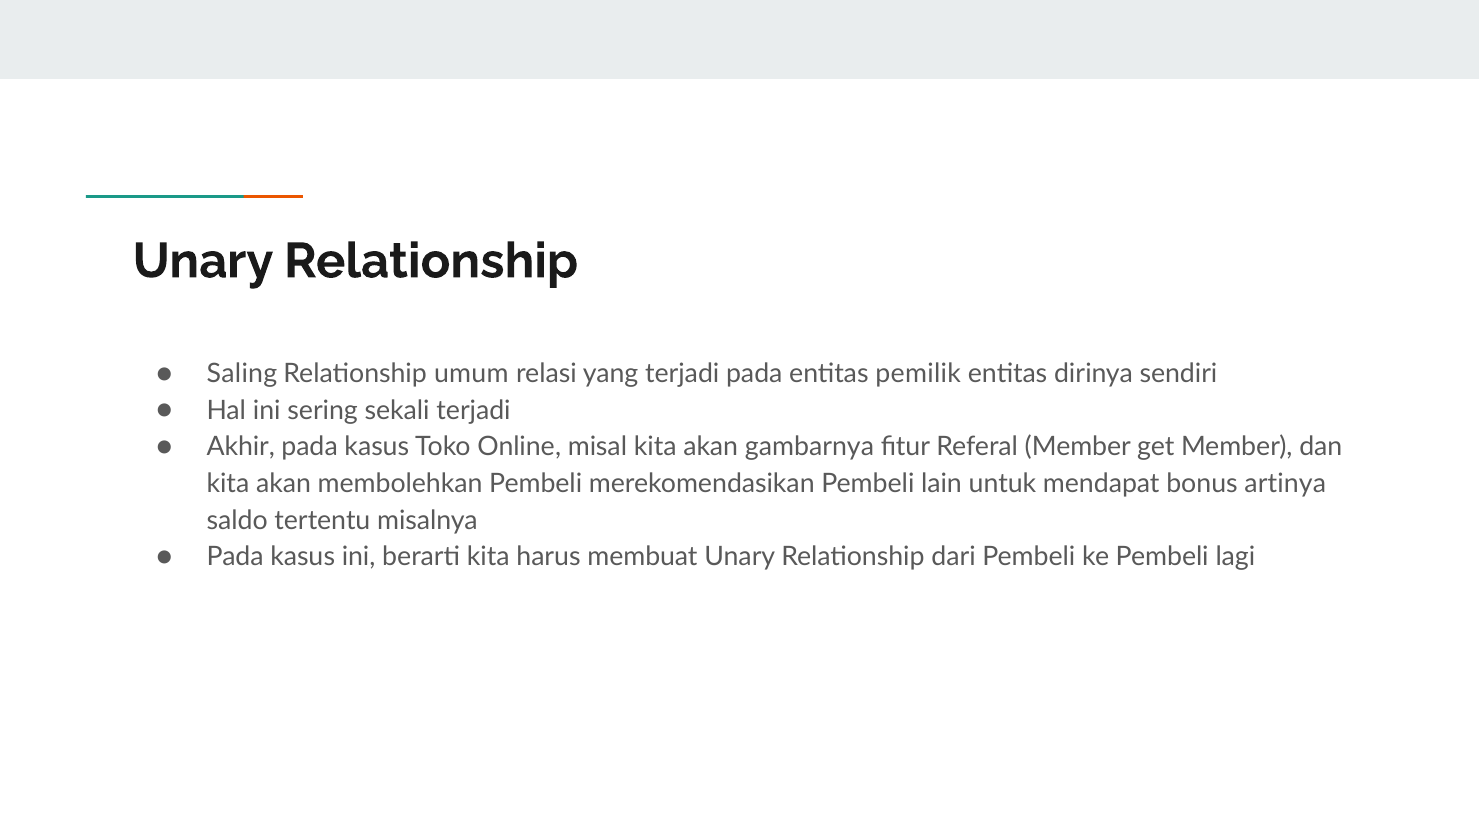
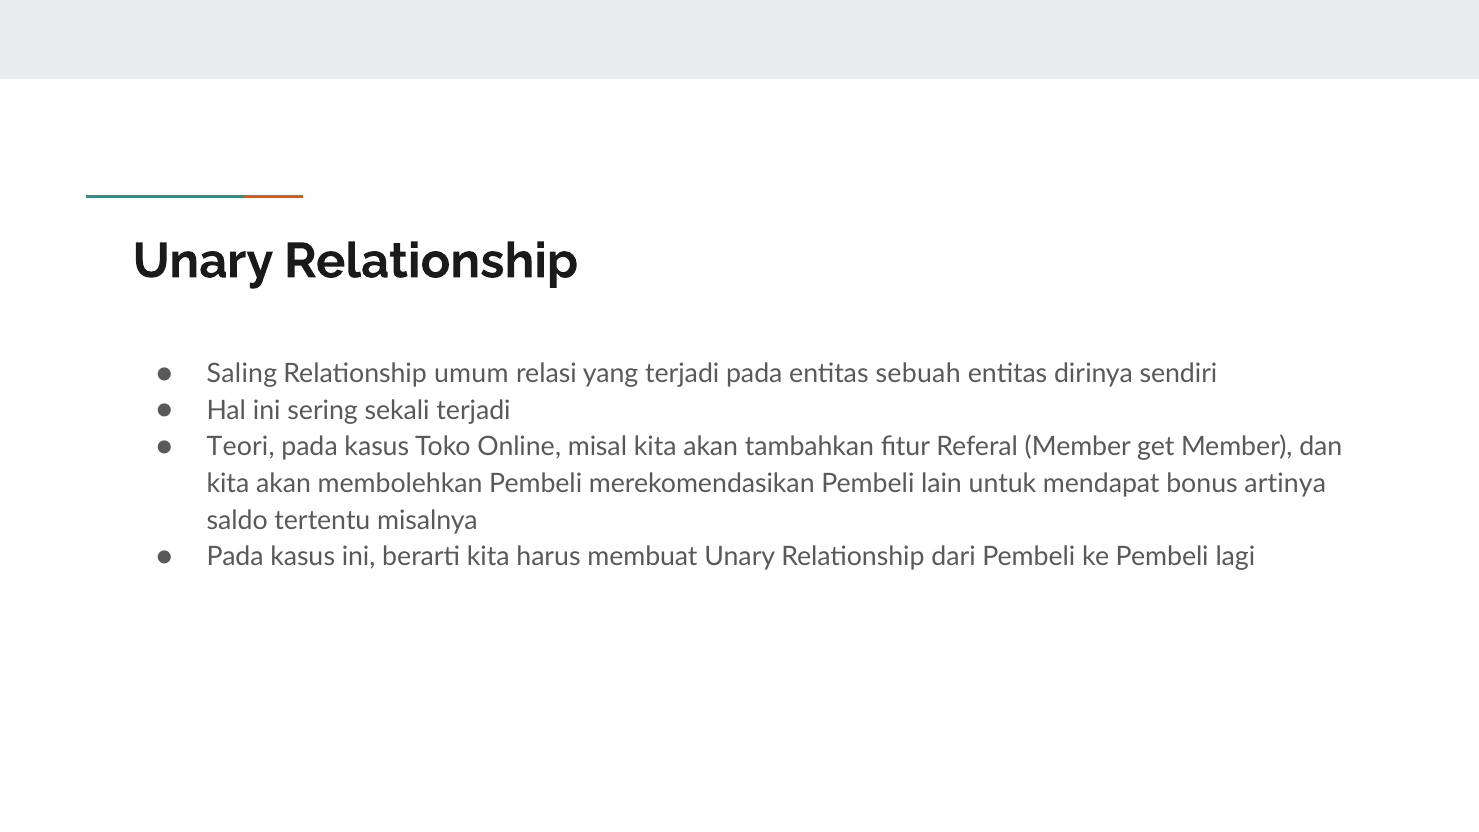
pemilik: pemilik -> sebuah (918, 374)
Akhir: Akhir -> Teori (241, 447)
gambarnya: gambarnya -> tambahkan (810, 447)
